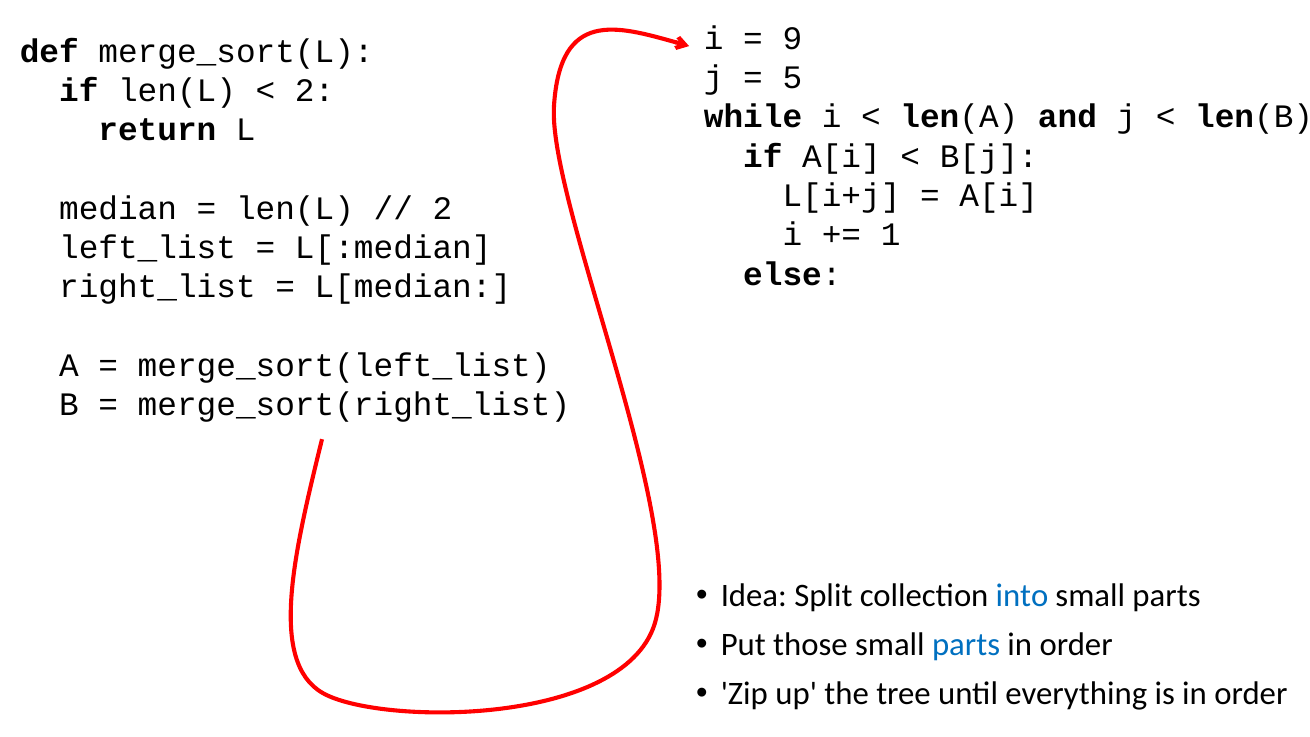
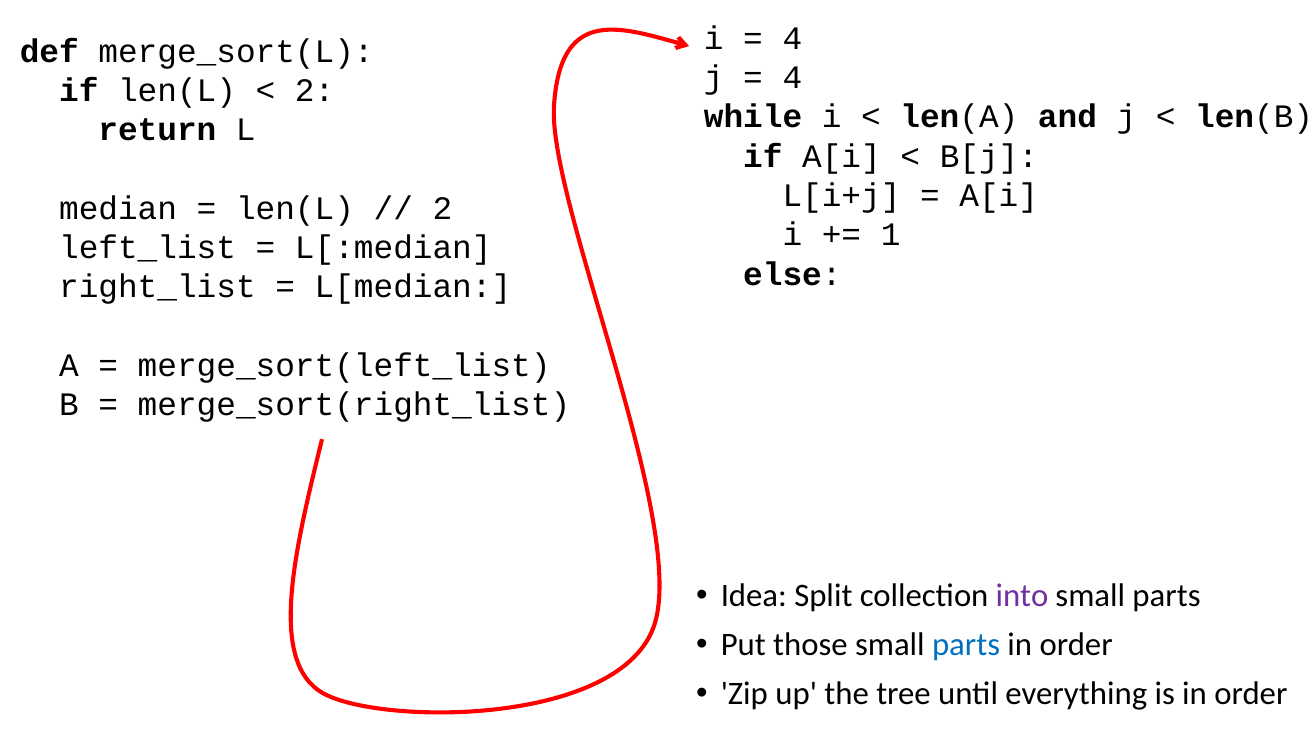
9: 9 -> 4 (792, 38)
5: 5 -> 4 (792, 78)
into colour: blue -> purple (1022, 596)
